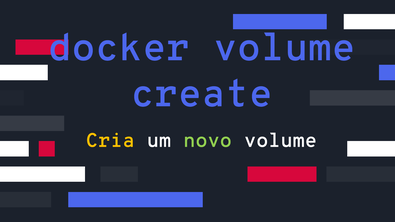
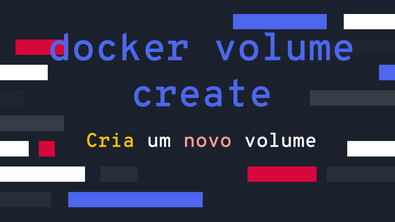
novo colour: light green -> pink (208, 141)
